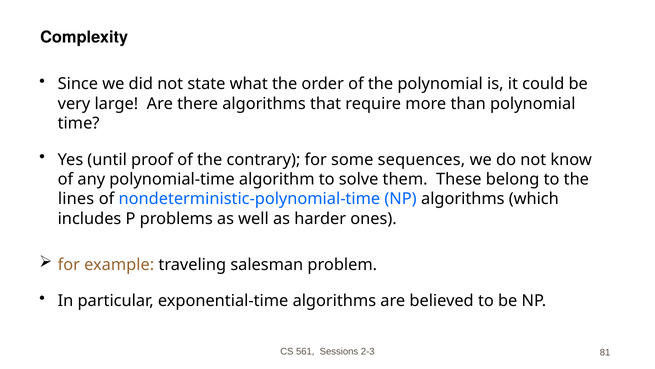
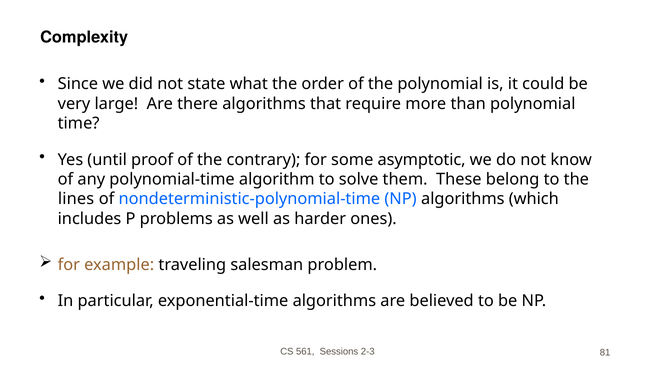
sequences: sequences -> asymptotic (422, 159)
